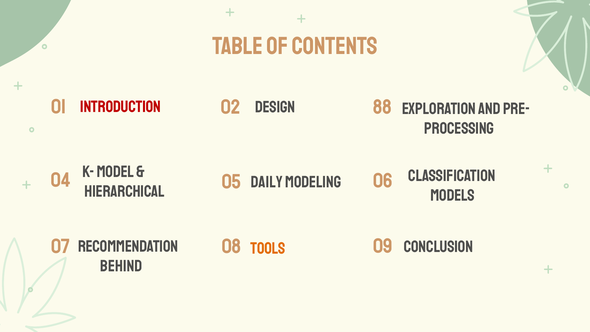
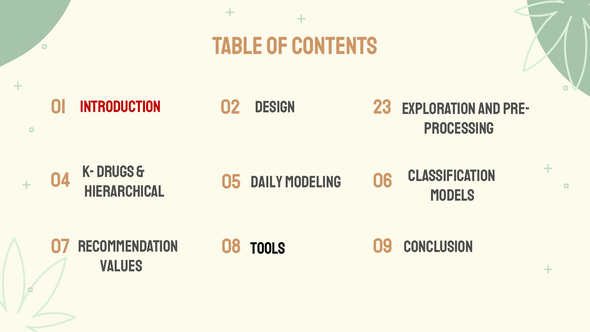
88: 88 -> 23 (383, 107)
Model: Model -> Drugs (116, 172)
tools colour: orange -> black (268, 248)
behind: behind -> values (121, 266)
